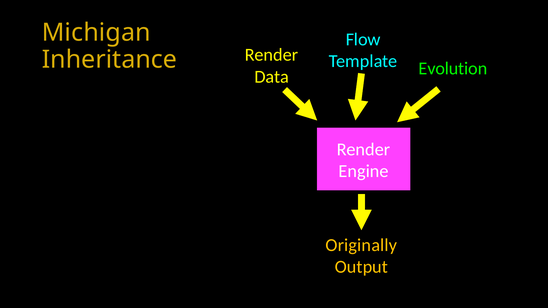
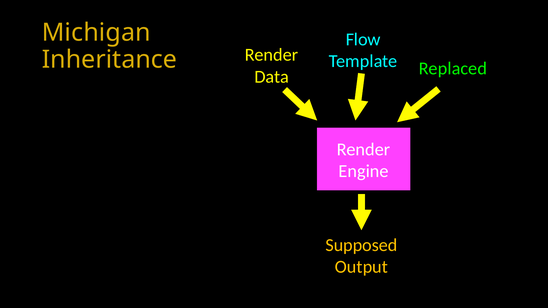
Evolution: Evolution -> Replaced (453, 69)
Originally: Originally -> Supposed (361, 245)
